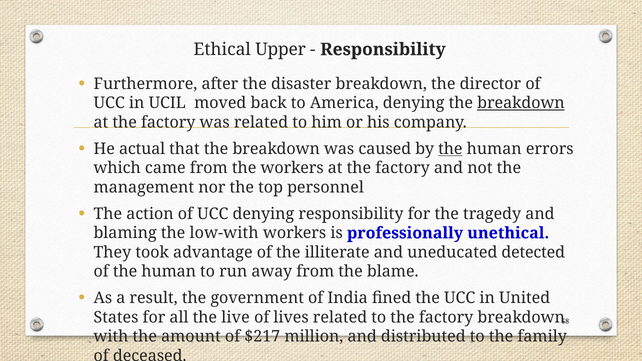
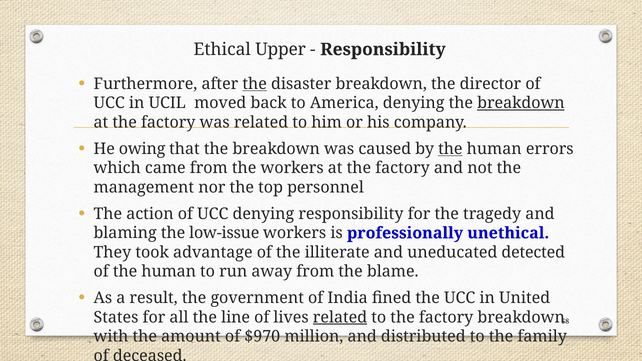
the underline: none -> present (255, 84)
actual: actual -> owing (142, 149)
low-with: low-with -> low-issue (224, 233)
live: live -> line (236, 317)
related underline: none -> present (340, 317)
$217: $217 -> $970 (262, 337)
